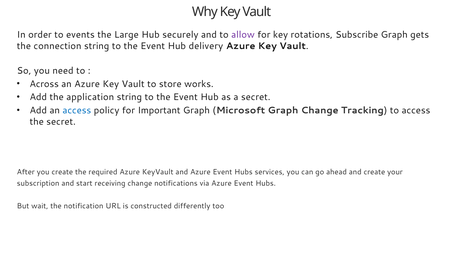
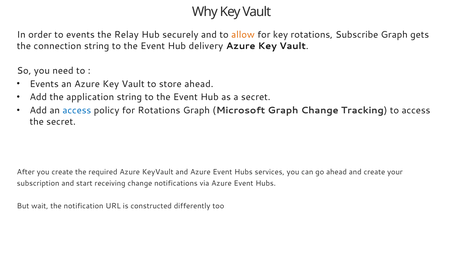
Large: Large -> Relay (126, 35)
allow colour: purple -> orange (243, 35)
Across: Across -> Events (44, 84)
store works: works -> ahead (199, 84)
for Important: Important -> Rotations (159, 111)
